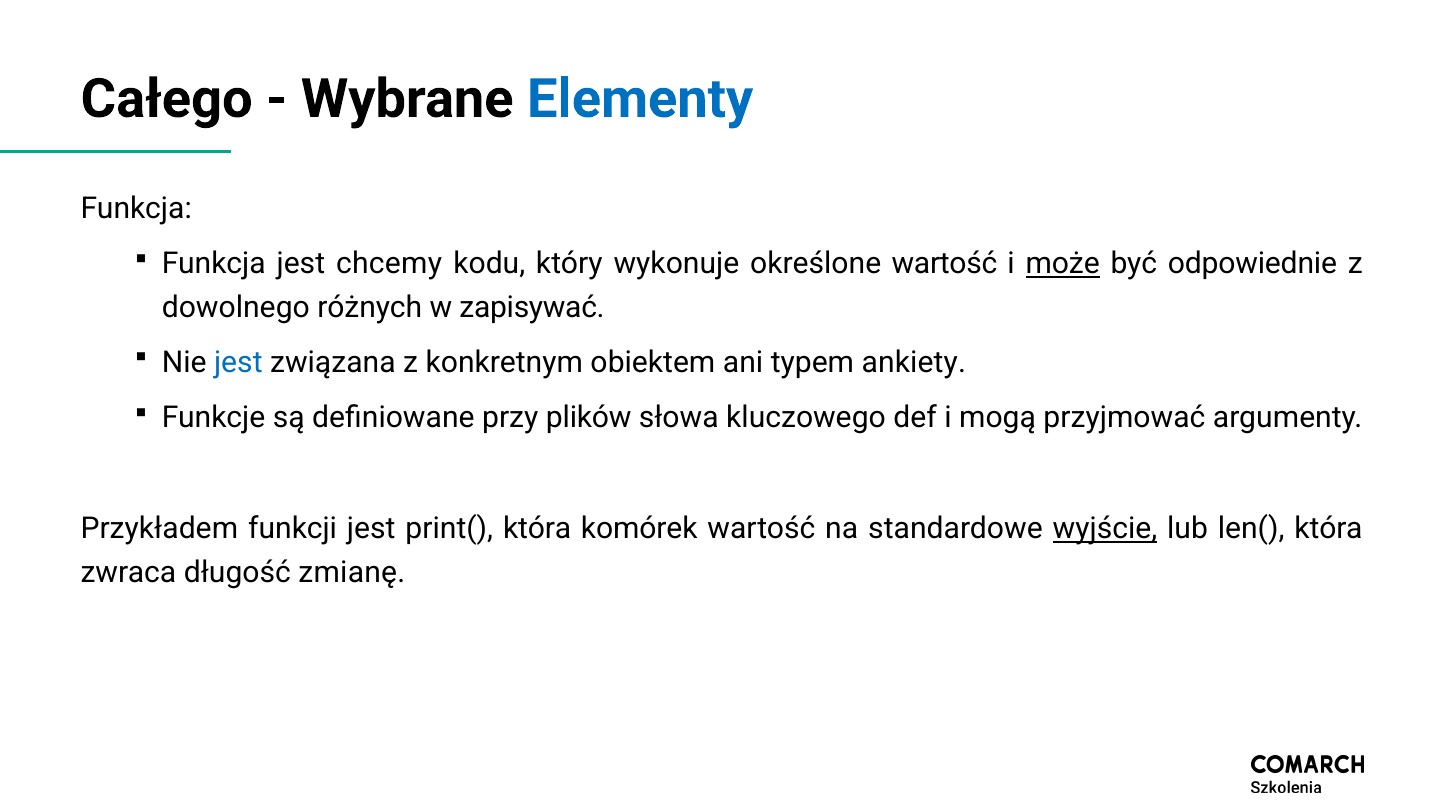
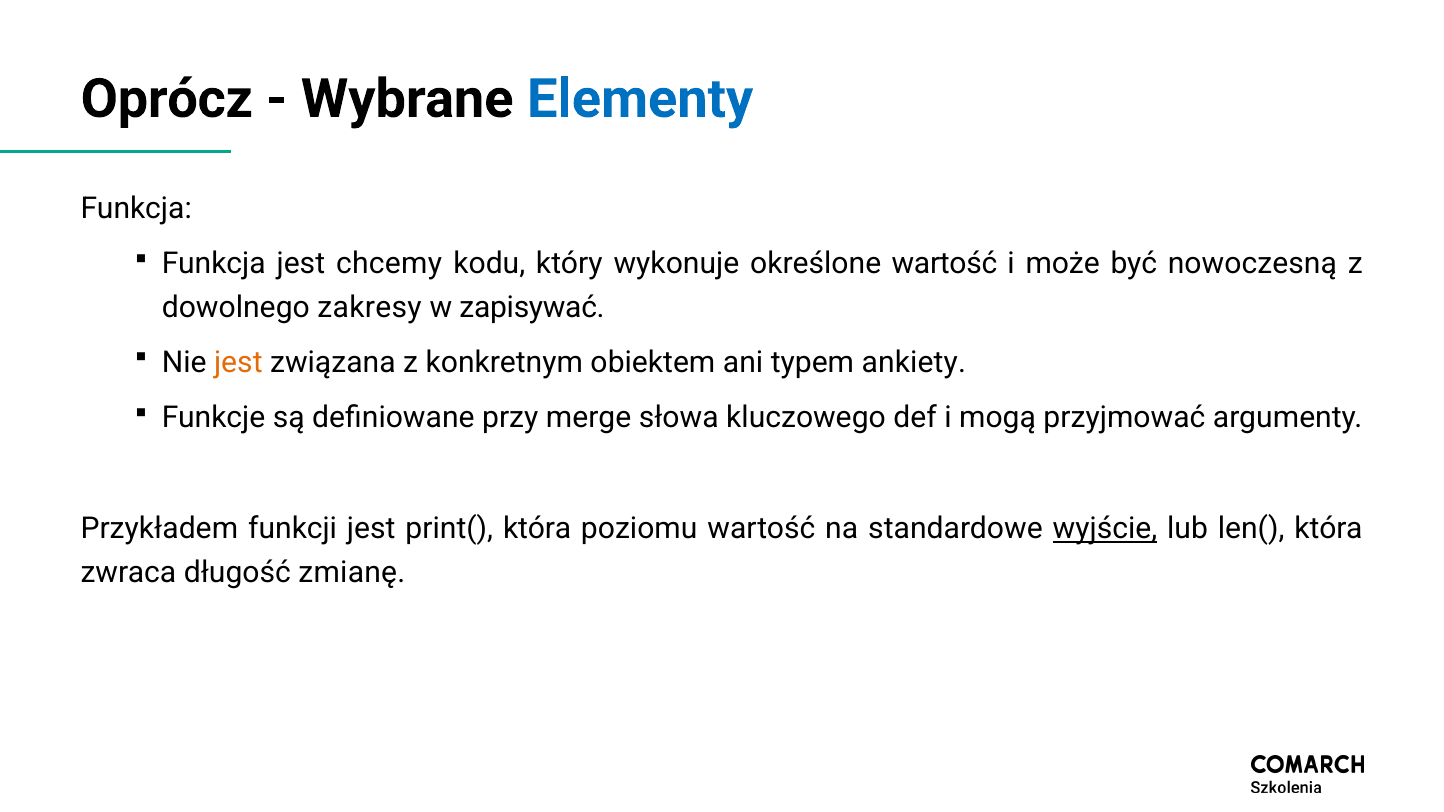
Całego: Całego -> Oprócz (167, 99)
może underline: present -> none (1063, 264)
odpowiednie: odpowiednie -> nowoczesną (1252, 264)
różnych: różnych -> zakresy (370, 307)
jest colour: blue -> orange (238, 363)
plików: plików -> merge (589, 418)
komórek: komórek -> poziomu (639, 529)
